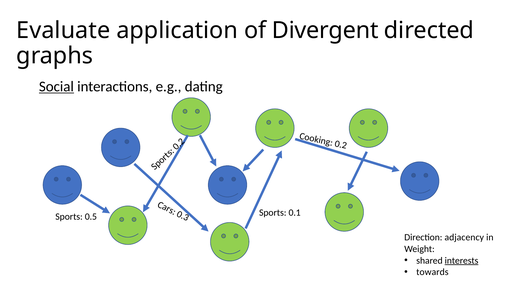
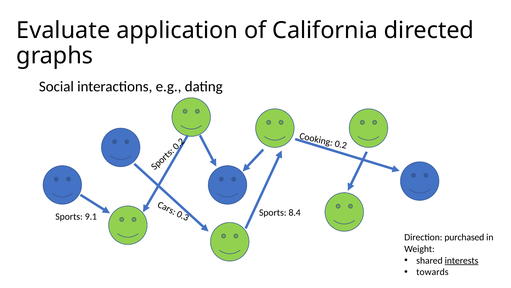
Divergent: Divergent -> California (325, 30)
Social underline: present -> none (56, 86)
0.1: 0.1 -> 8.4 (295, 212)
0.5: 0.5 -> 9.1 (91, 216)
adjacency: adjacency -> purchased (464, 237)
